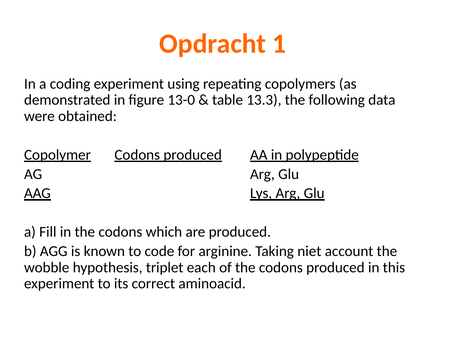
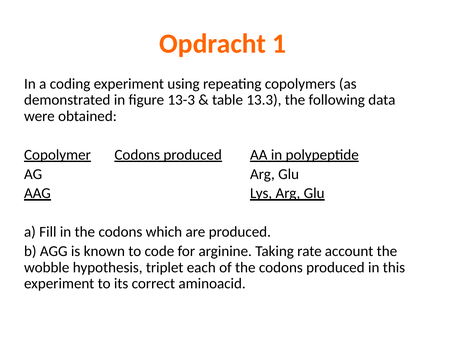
13-0: 13-0 -> 13-3 (181, 100)
niet: niet -> rate (309, 251)
